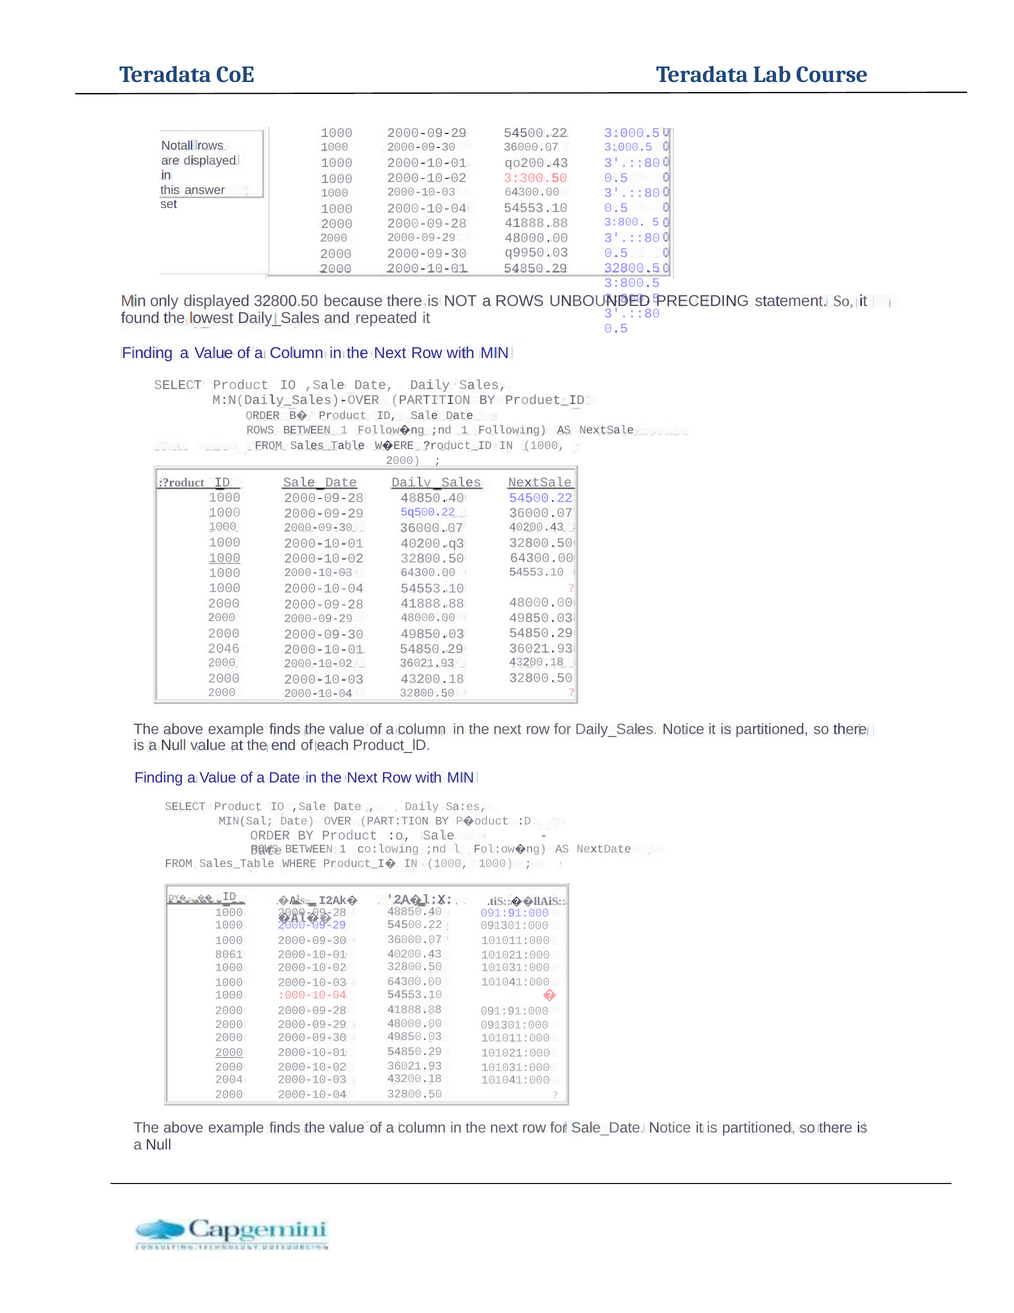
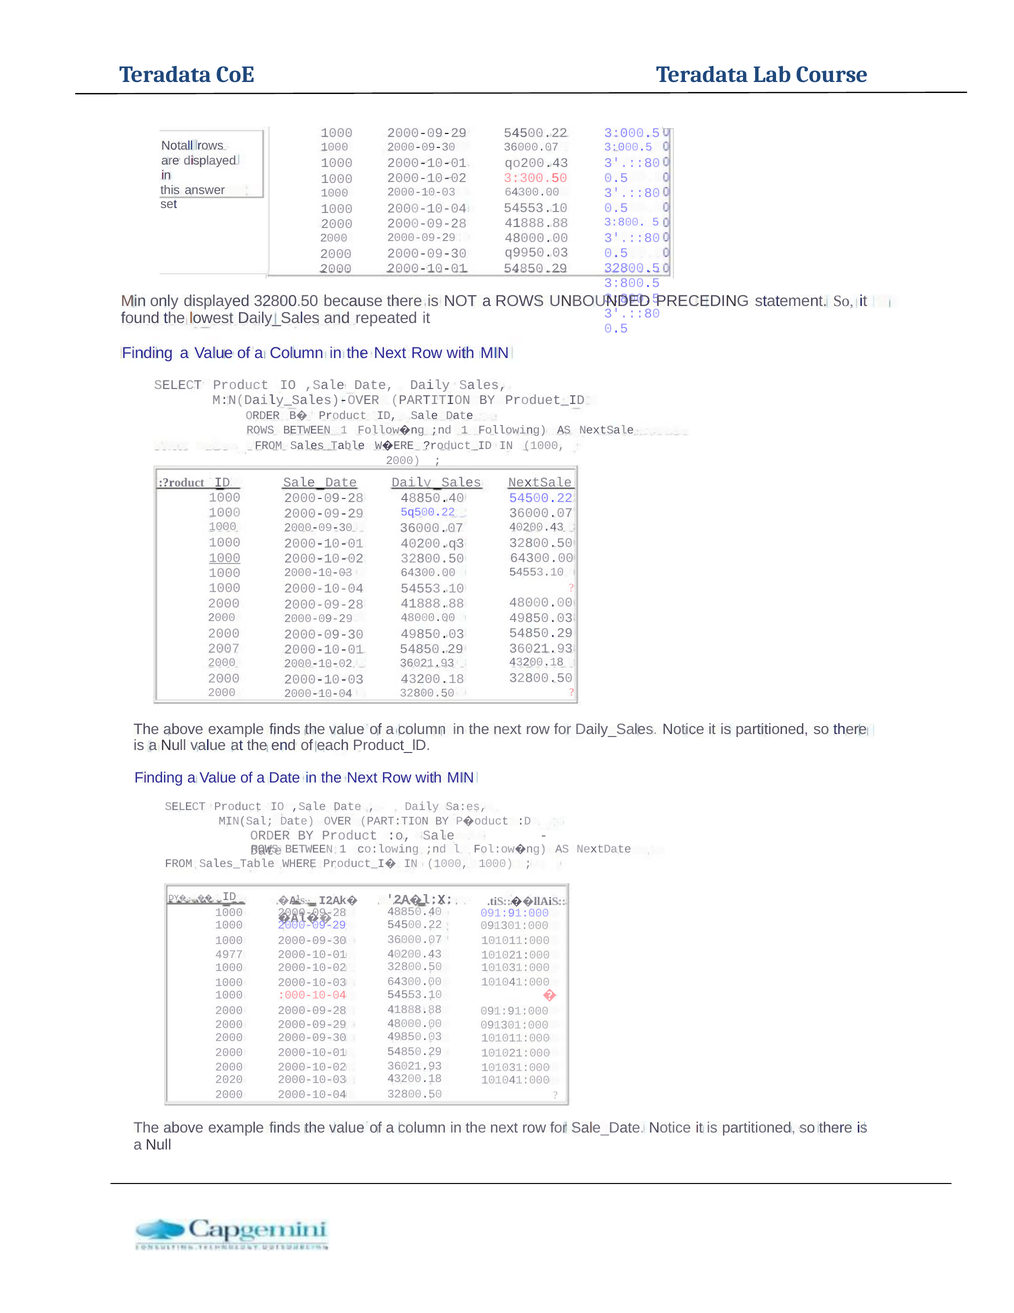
2046: 2046 -> 2007 (224, 648)
8061: 8061 -> 4977 (229, 954)
2000 underline: present -> none (229, 1052)
2004: 2004 -> 2020 (229, 1079)
